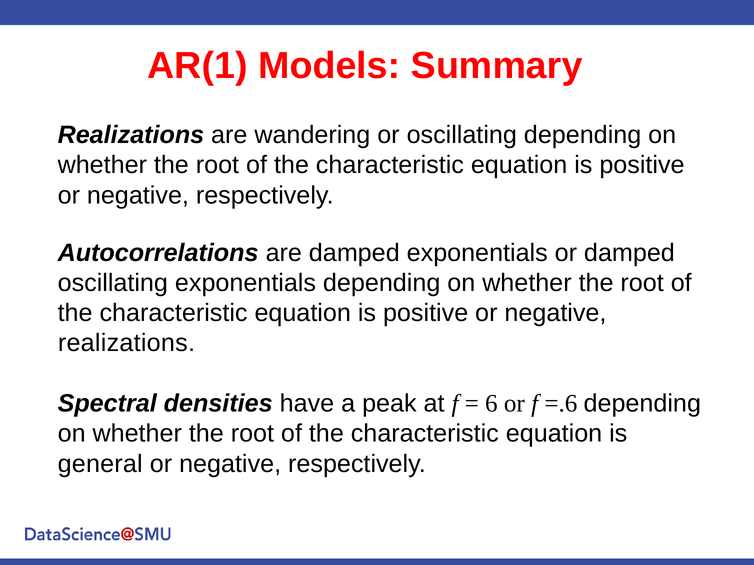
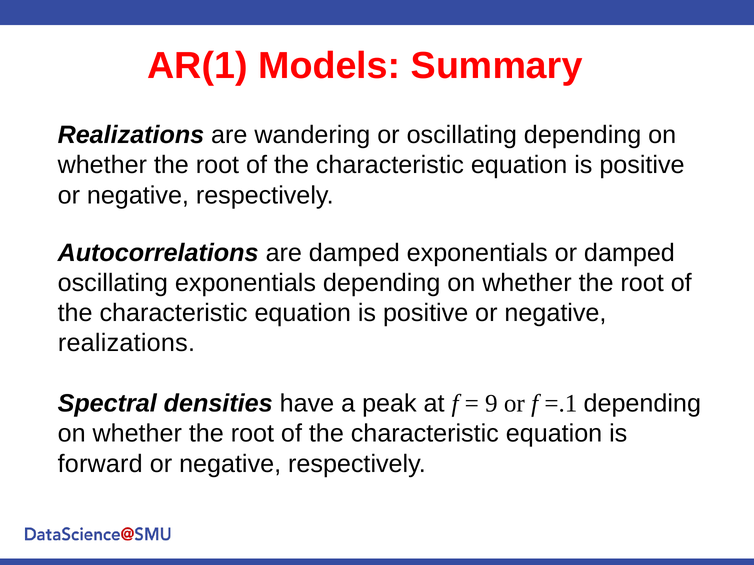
6: 6 -> 9 (491, 404)
=.6: =.6 -> =.1 (561, 404)
general: general -> forward (100, 464)
